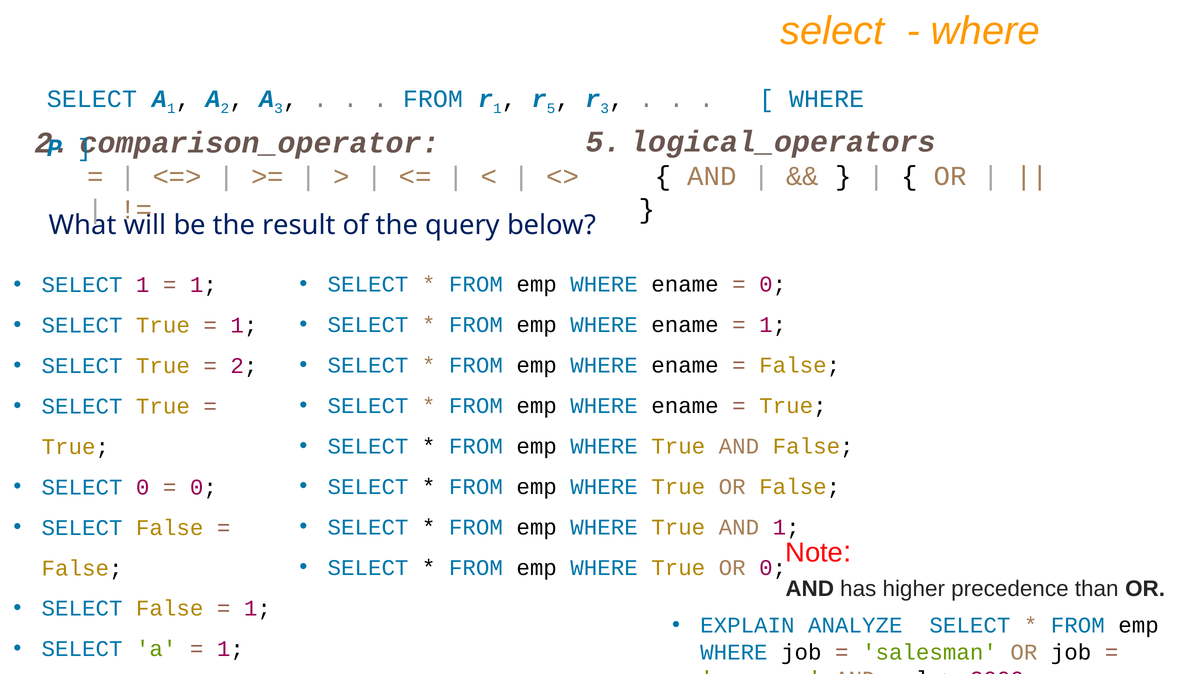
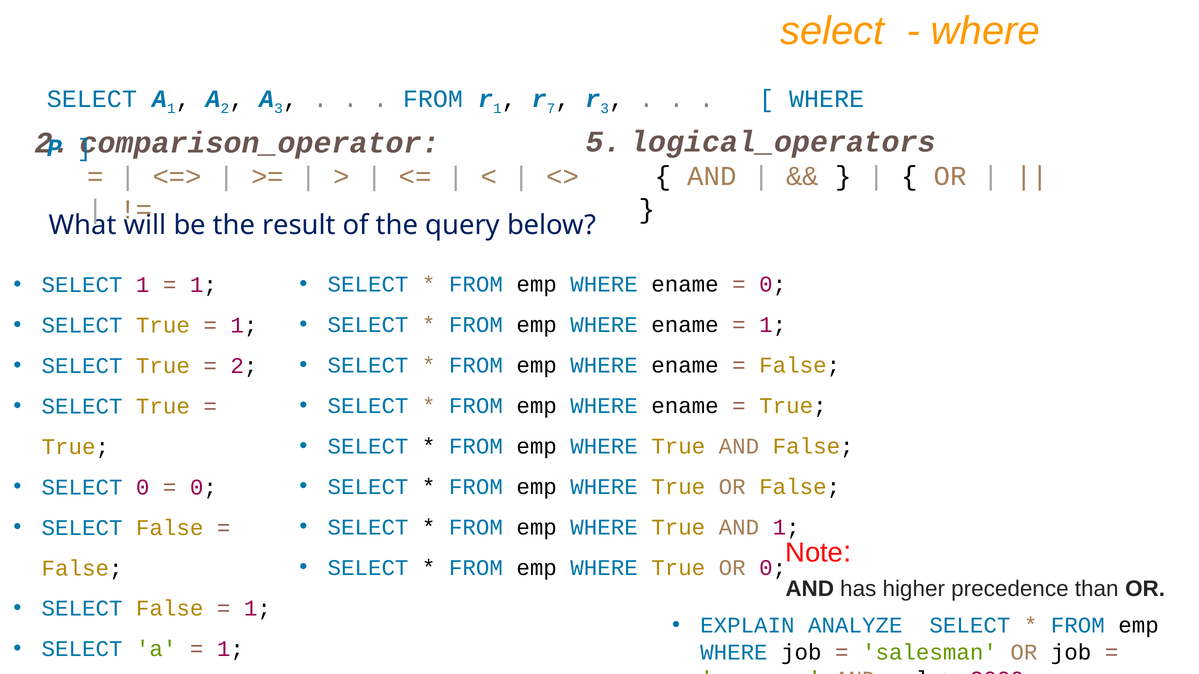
5: 5 -> 7 (551, 109)
